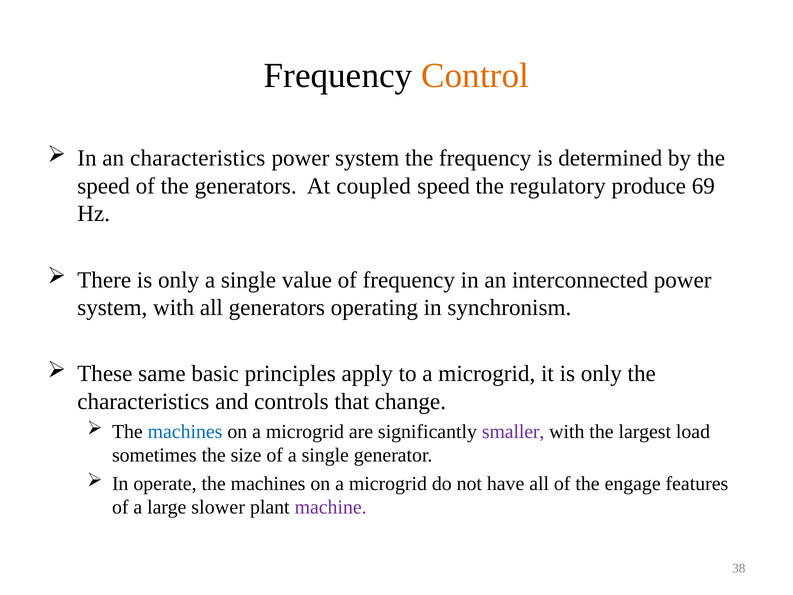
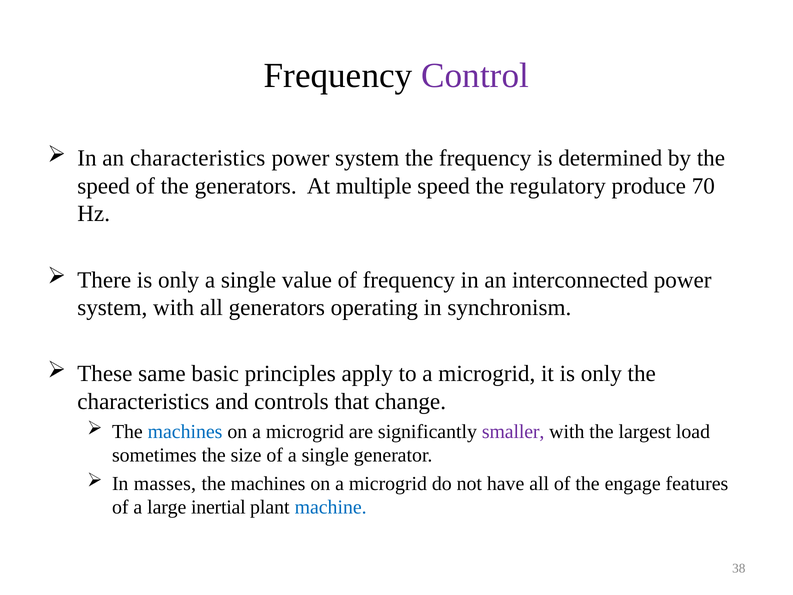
Control colour: orange -> purple (475, 76)
coupled: coupled -> multiple (374, 186)
69: 69 -> 70 (703, 186)
operate: operate -> masses (165, 483)
slower: slower -> inertial (218, 507)
machine colour: purple -> blue (331, 507)
